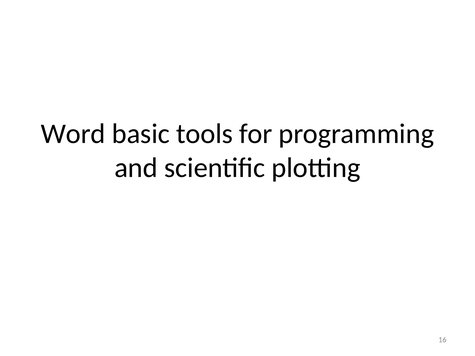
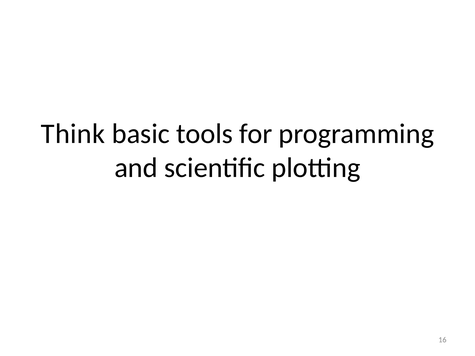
Word: Word -> Think (73, 134)
